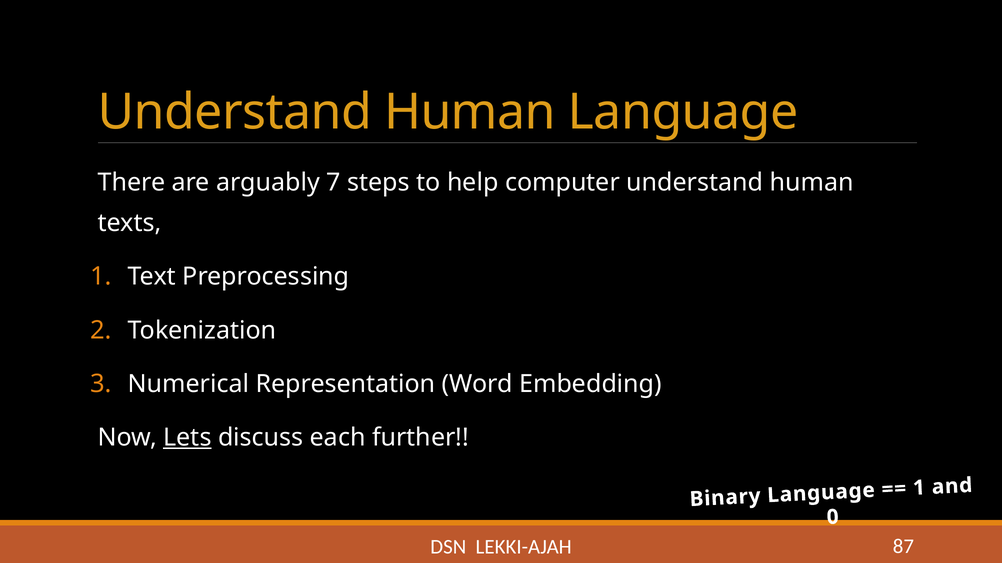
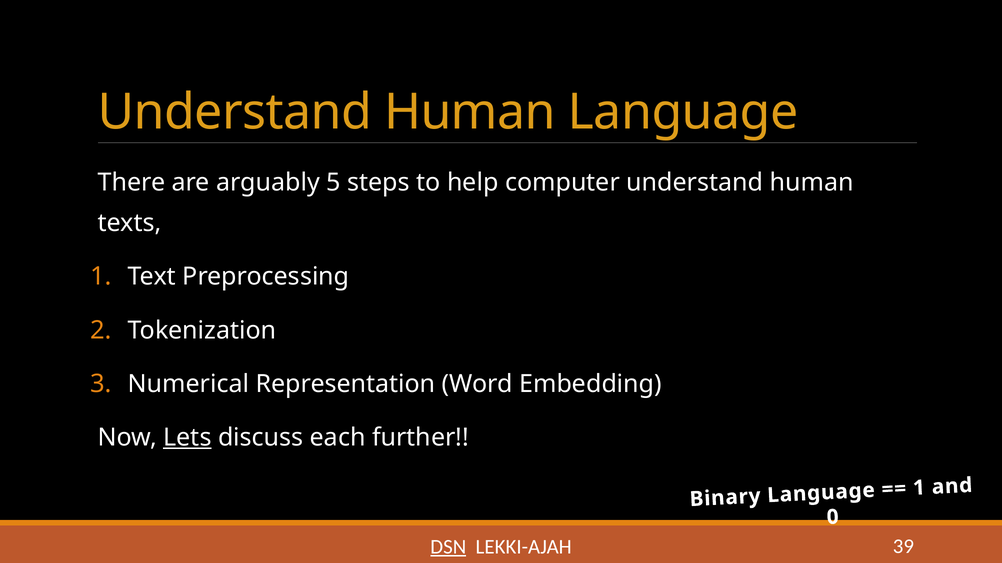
7: 7 -> 5 (334, 183)
DSN underline: none -> present (448, 547)
87: 87 -> 39 (903, 547)
